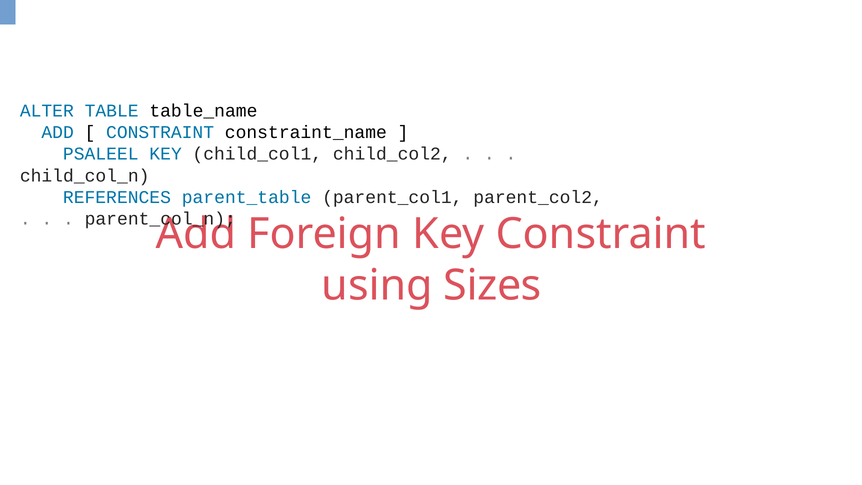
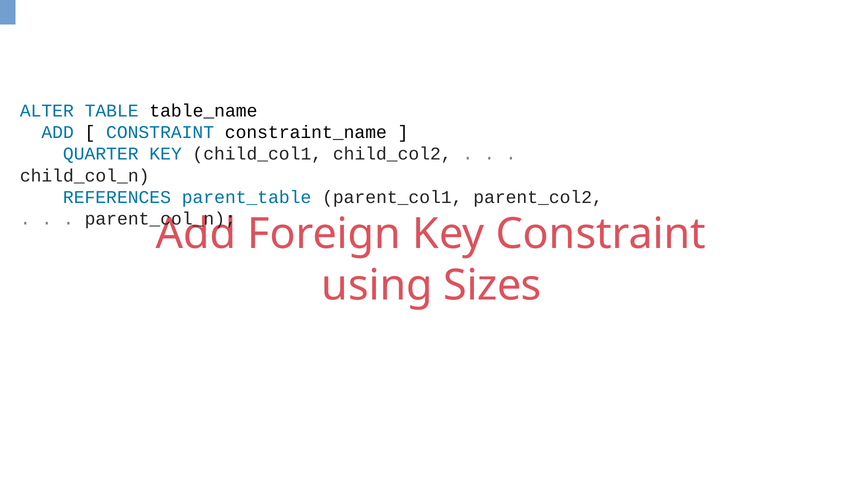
PSALEEL: PSALEEL -> QUARTER (101, 154)
